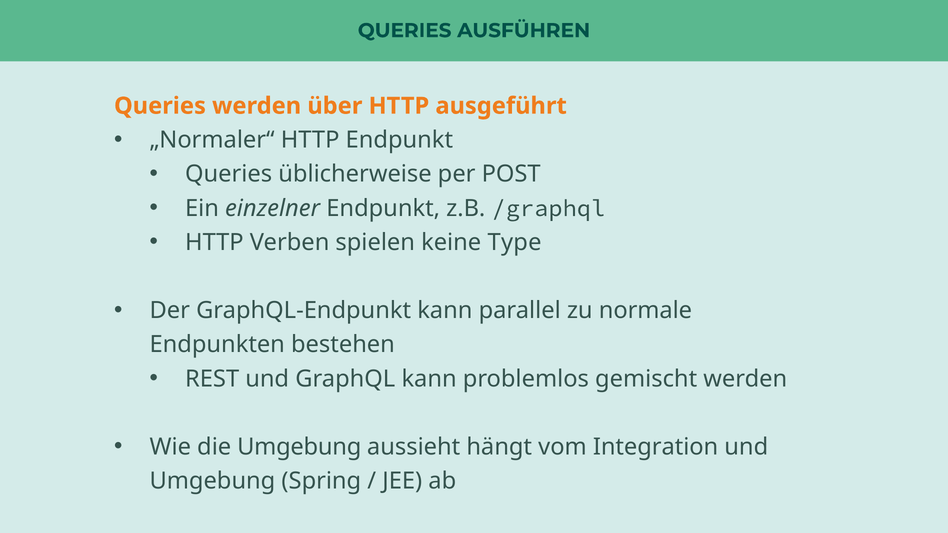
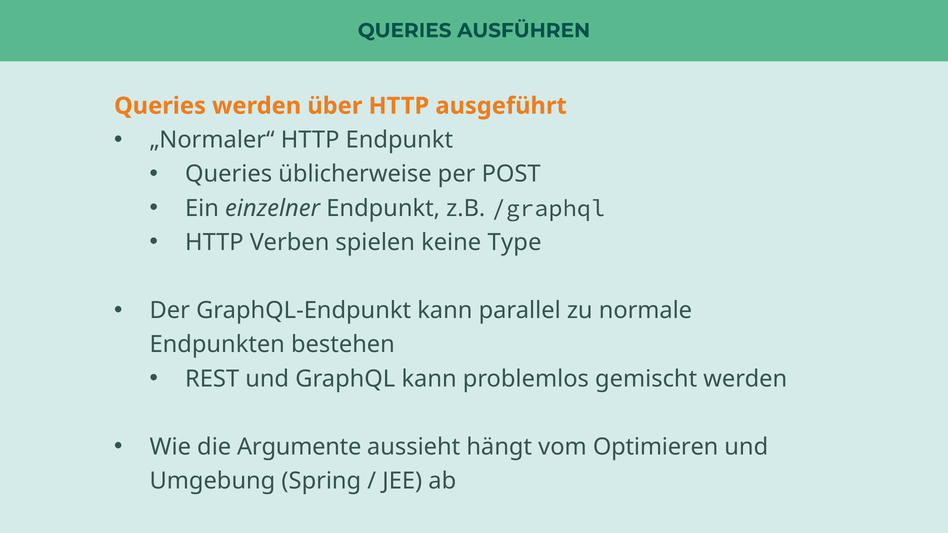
die Umgebung: Umgebung -> Argumente (299, 447)
Integration: Integration -> Optimieren (656, 447)
